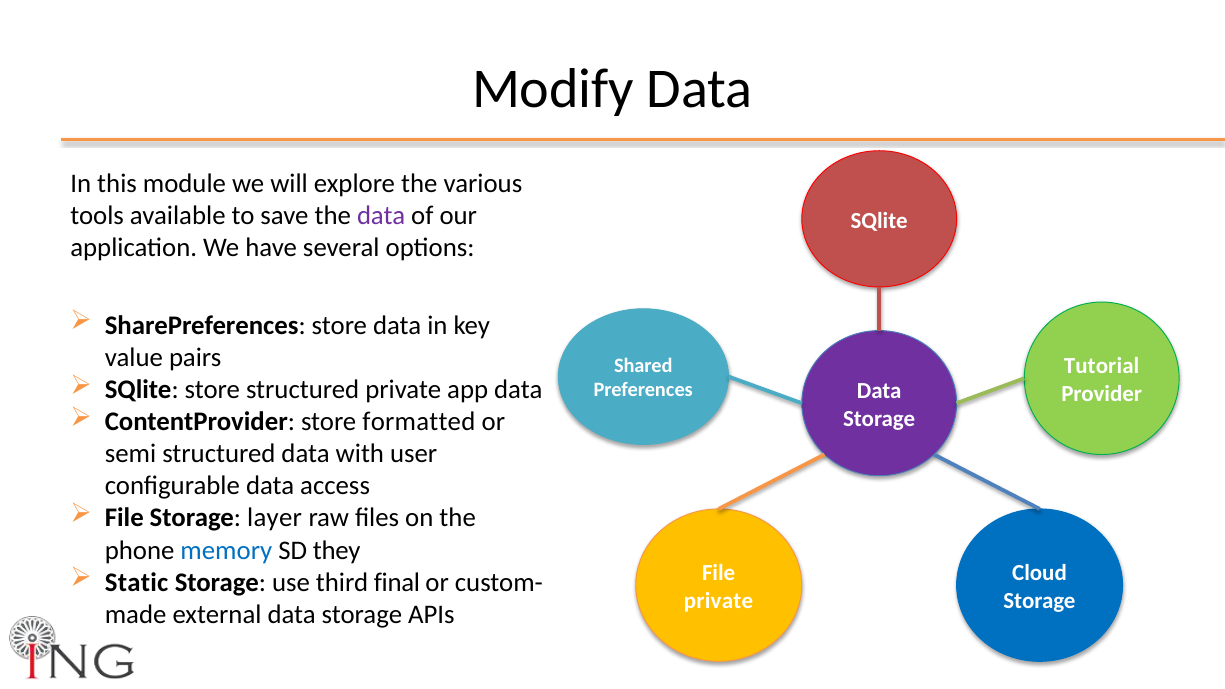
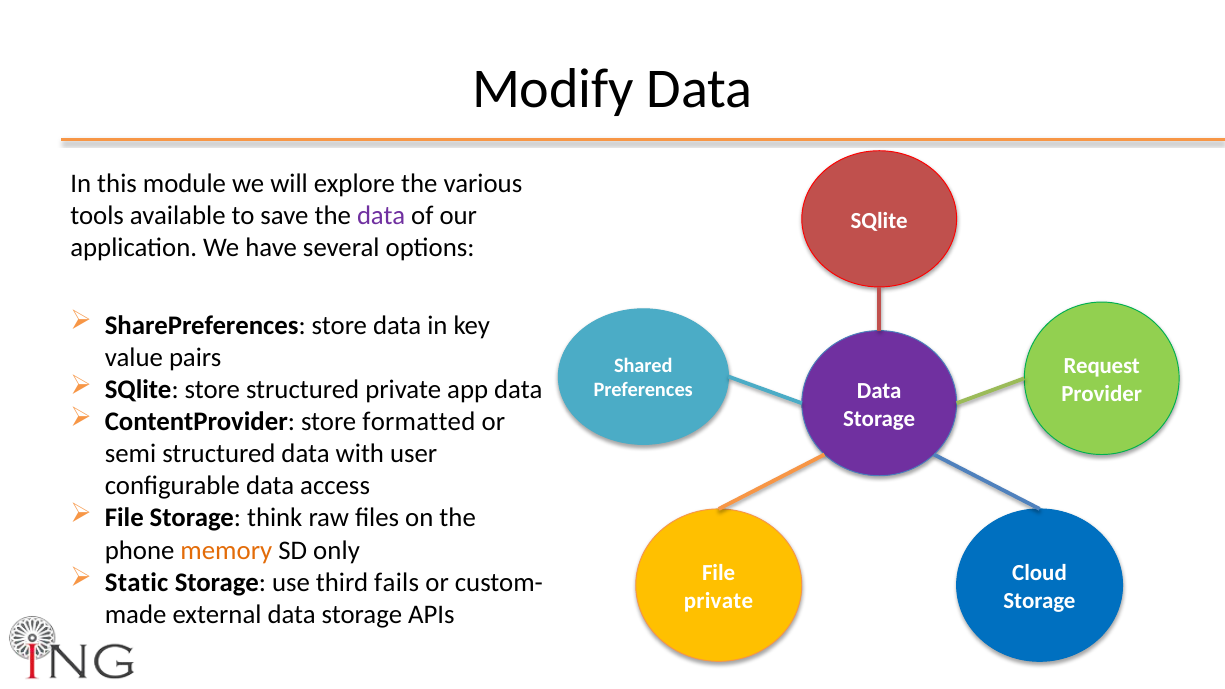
Tutorial: Tutorial -> Request (1102, 366)
layer: layer -> think (275, 518)
memory colour: blue -> orange (226, 550)
they: they -> only (337, 550)
final: final -> fails (397, 582)
